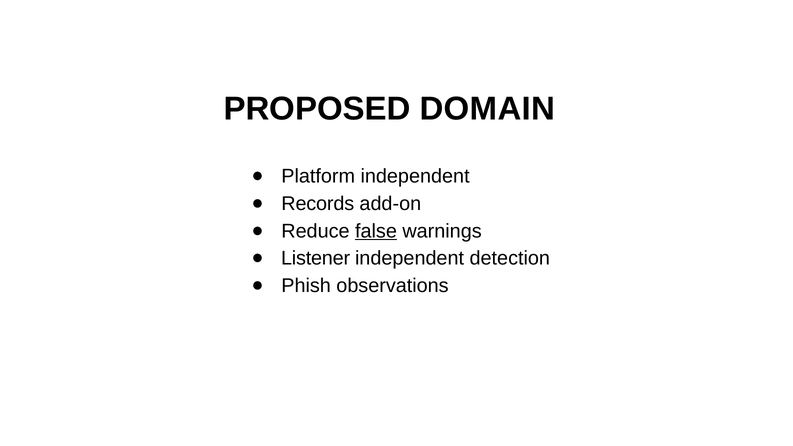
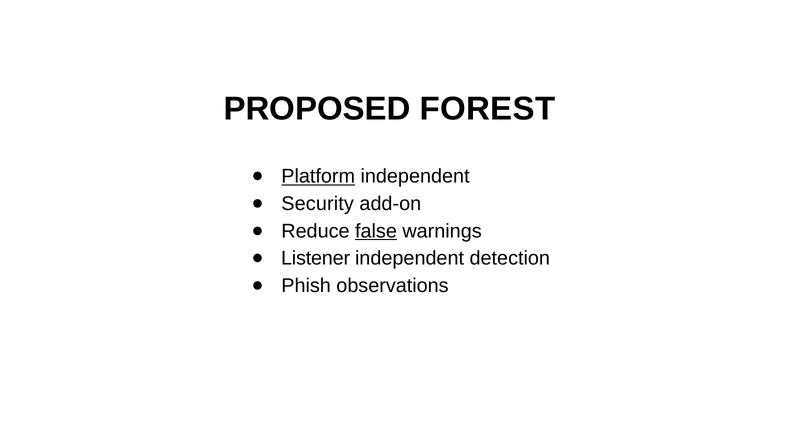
DOMAIN: DOMAIN -> FOREST (488, 109)
Platform underline: none -> present (318, 176)
Records: Records -> Security (318, 204)
